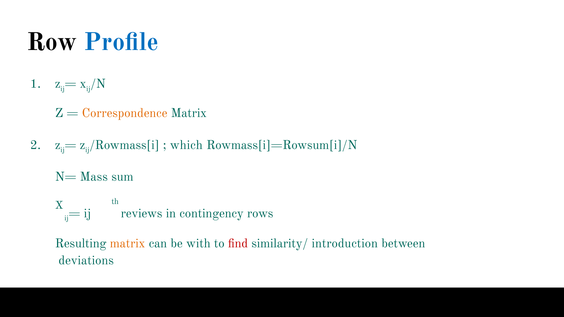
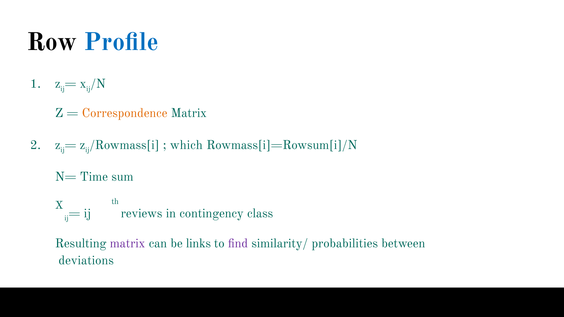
Mass: Mass -> Time (94, 177)
rows: rows -> class (260, 214)
matrix colour: orange -> purple (128, 244)
with: with -> links (198, 244)
ﬁnd colour: red -> purple (238, 244)
introduction: introduction -> probabilities (345, 244)
